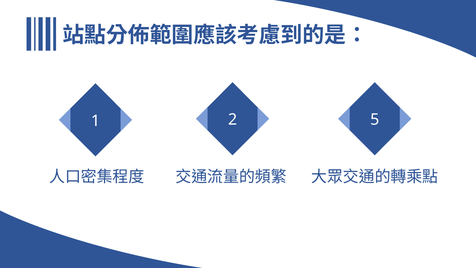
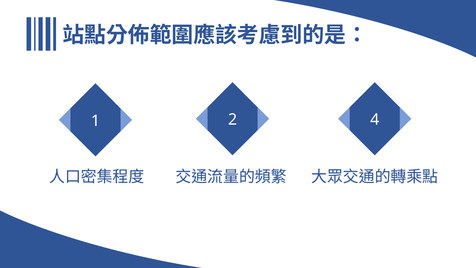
5: 5 -> 4 (375, 120)
